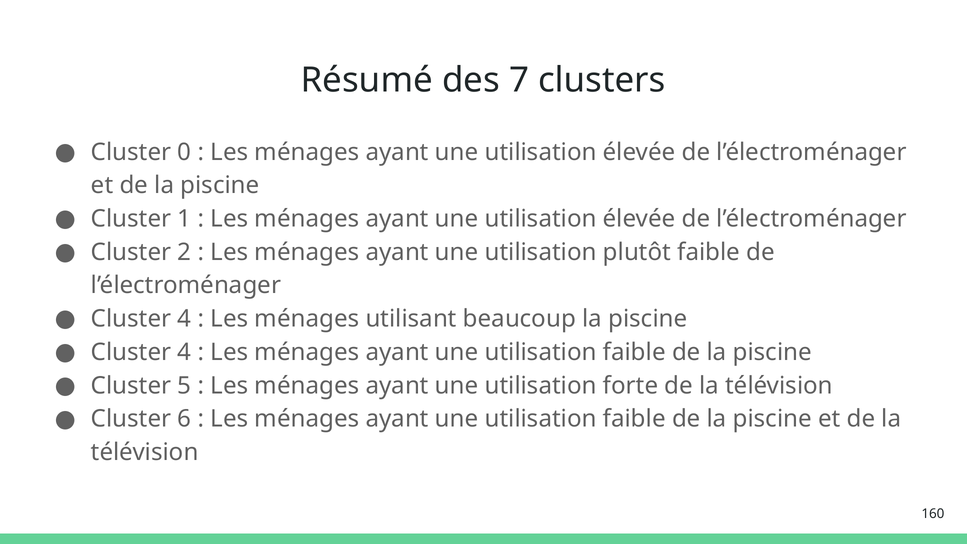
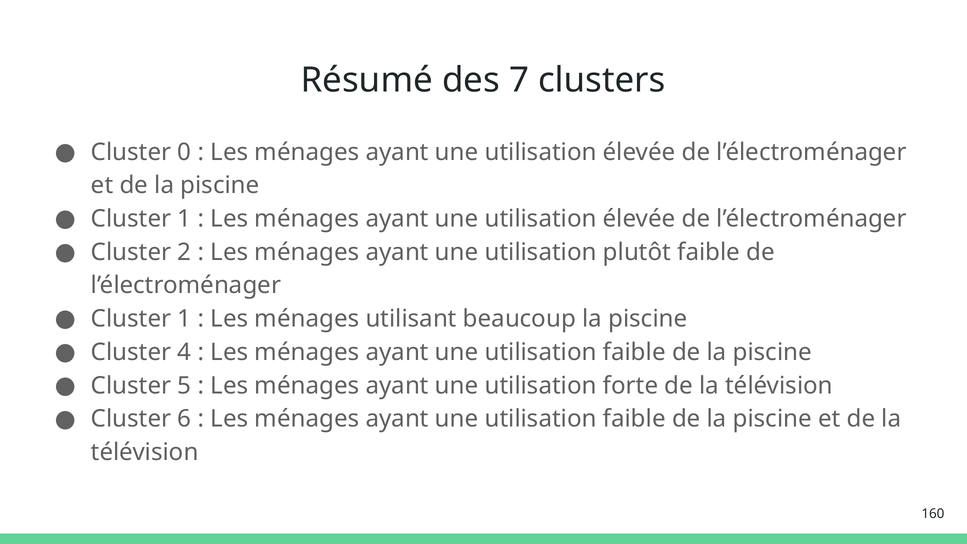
4: 4 -> 1 (184, 319)
